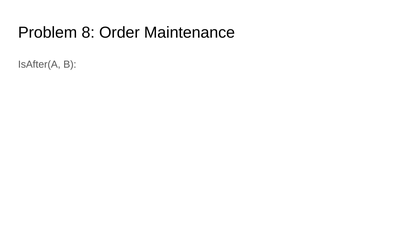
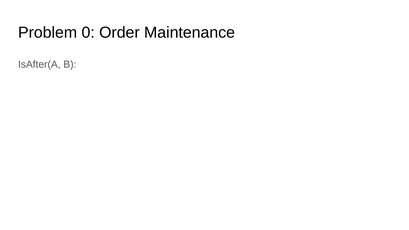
8: 8 -> 0 (88, 32)
